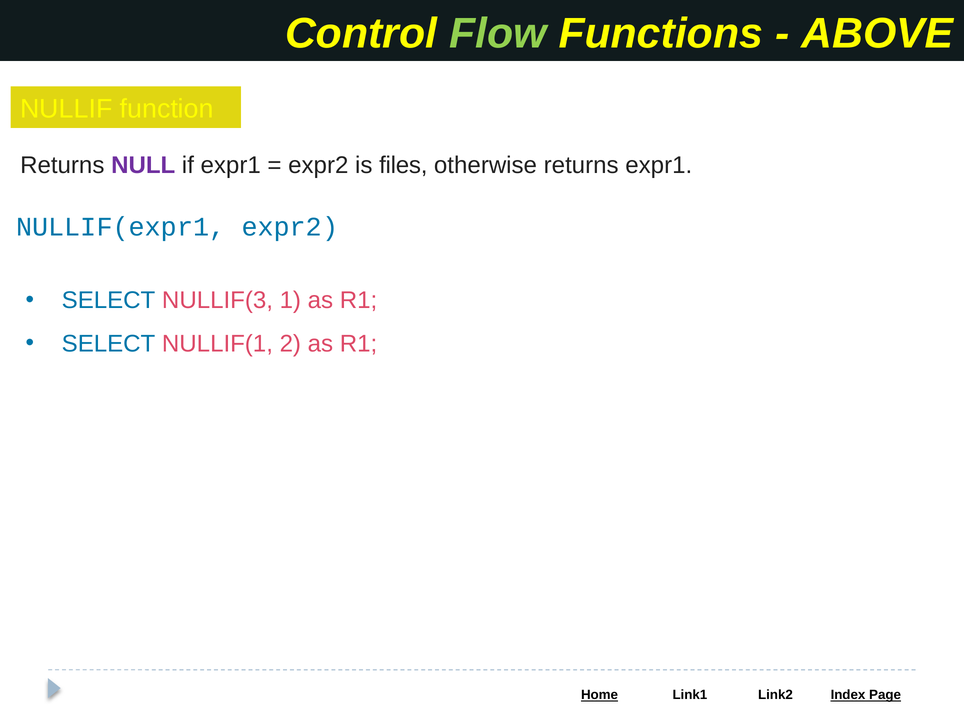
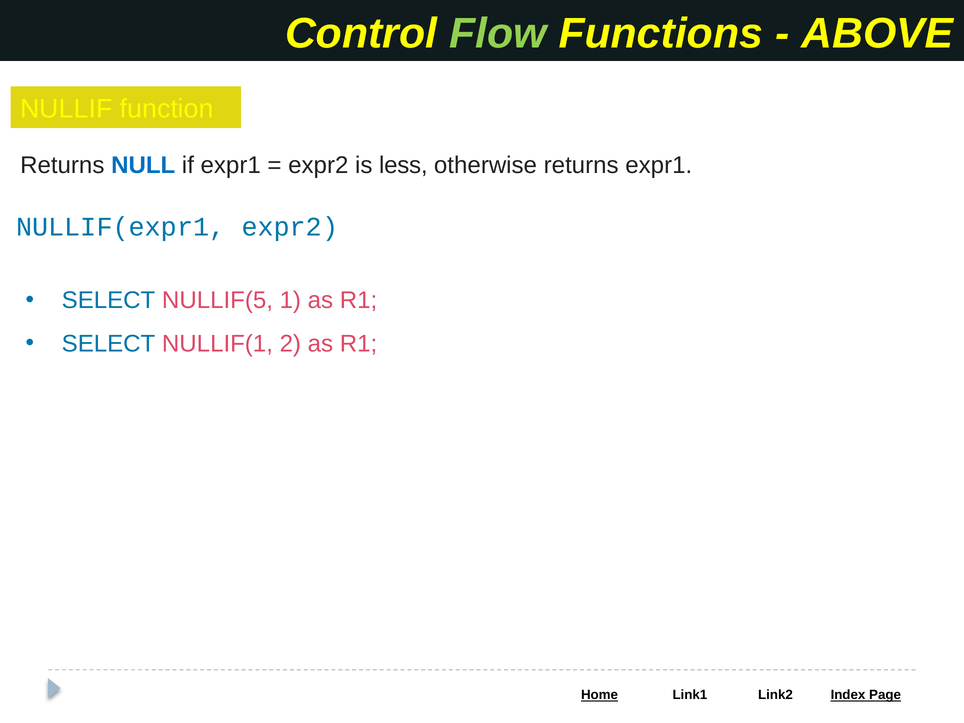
NULL colour: purple -> blue (143, 165)
files: files -> less (403, 165)
NULLIF(3: NULLIF(3 -> NULLIF(5 (218, 300)
